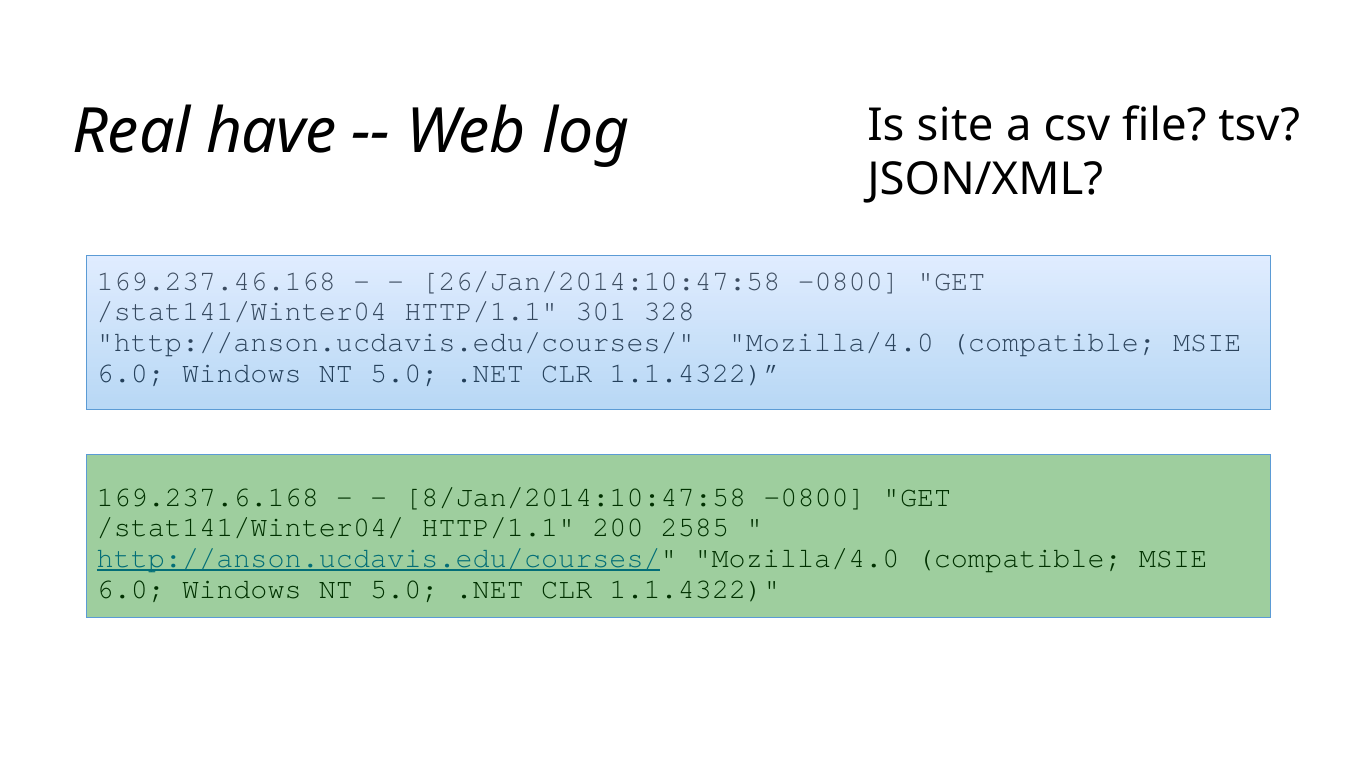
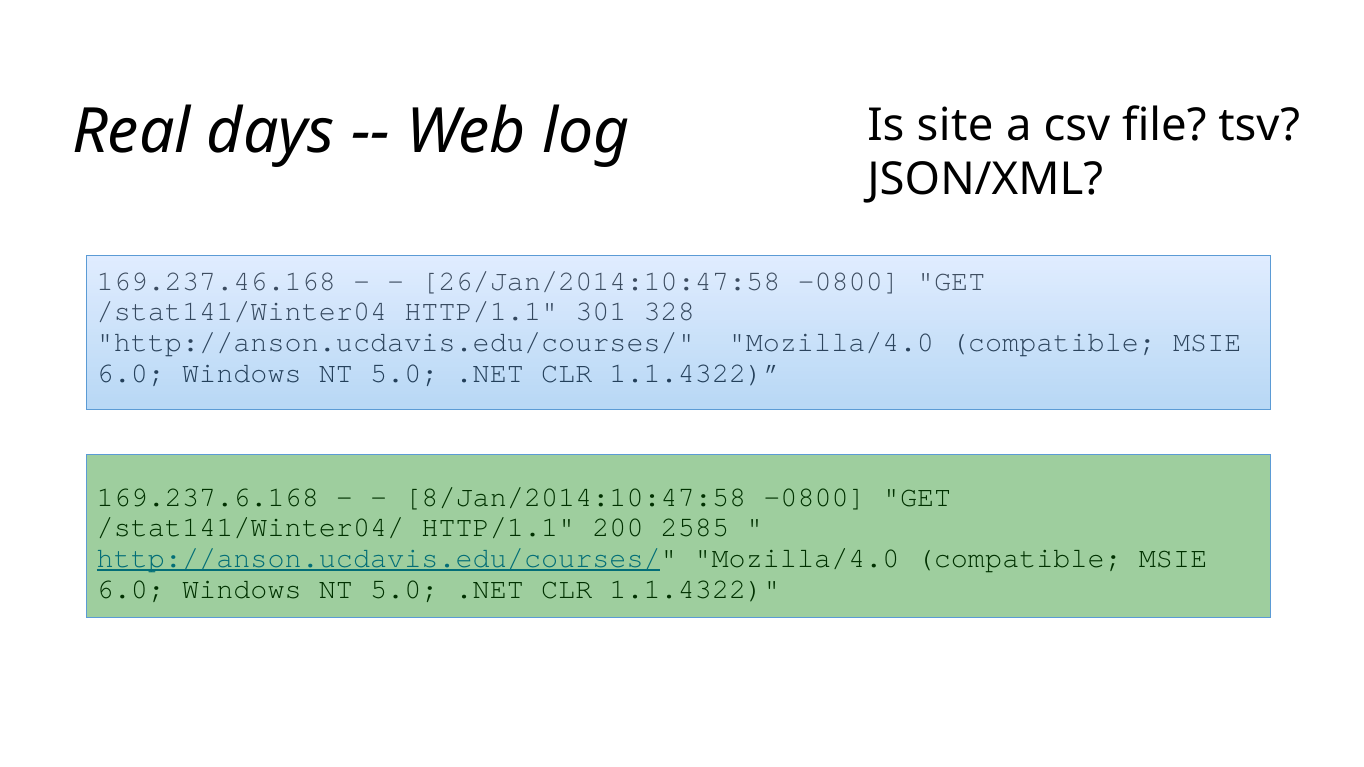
have: have -> days (271, 132)
